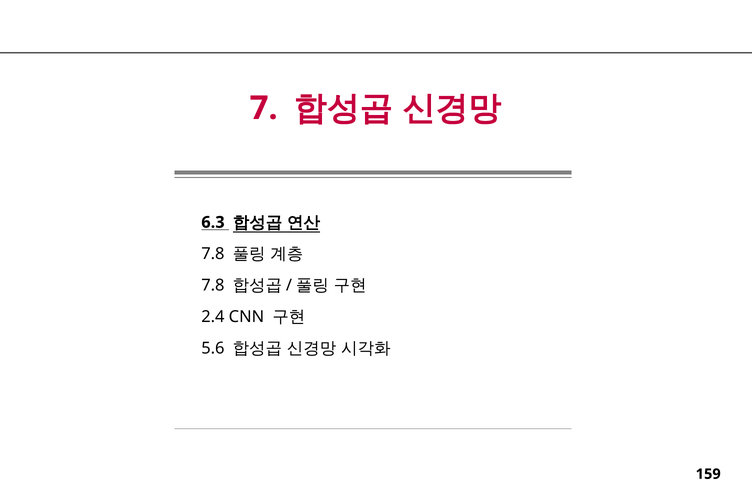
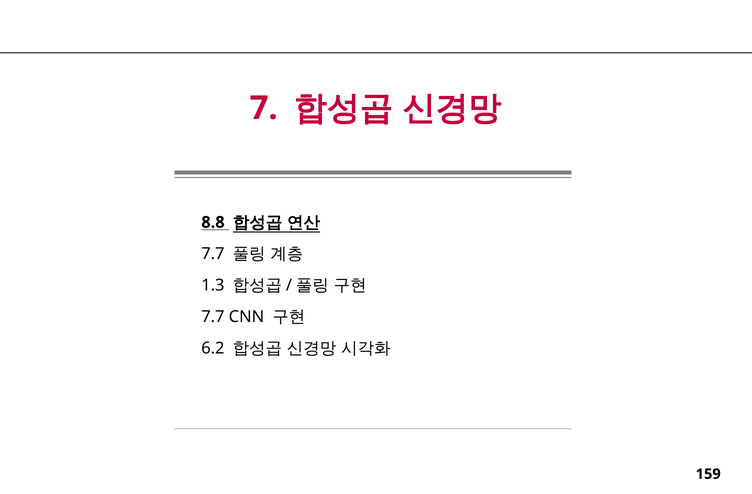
6.3: 6.3 -> 8.8 (213, 222)
7.8: 7.8 -> 7.7 (213, 254)
7.8: 7.8 -> 1.3 (213, 285)
2.4: 2.4 -> 7.7 (213, 317)
5.6: 5.6 -> 6.2 (213, 348)
